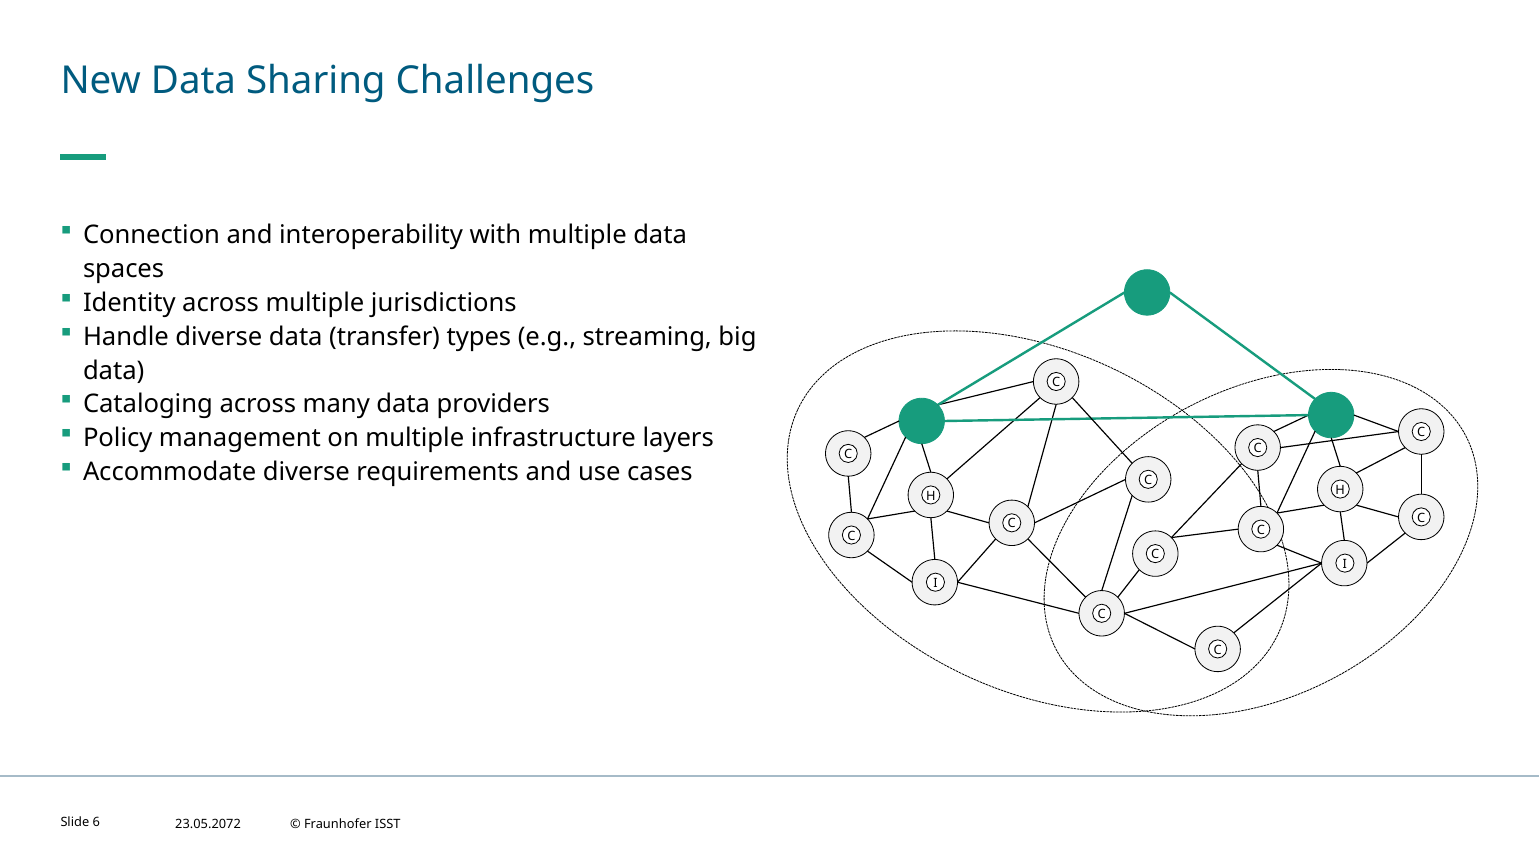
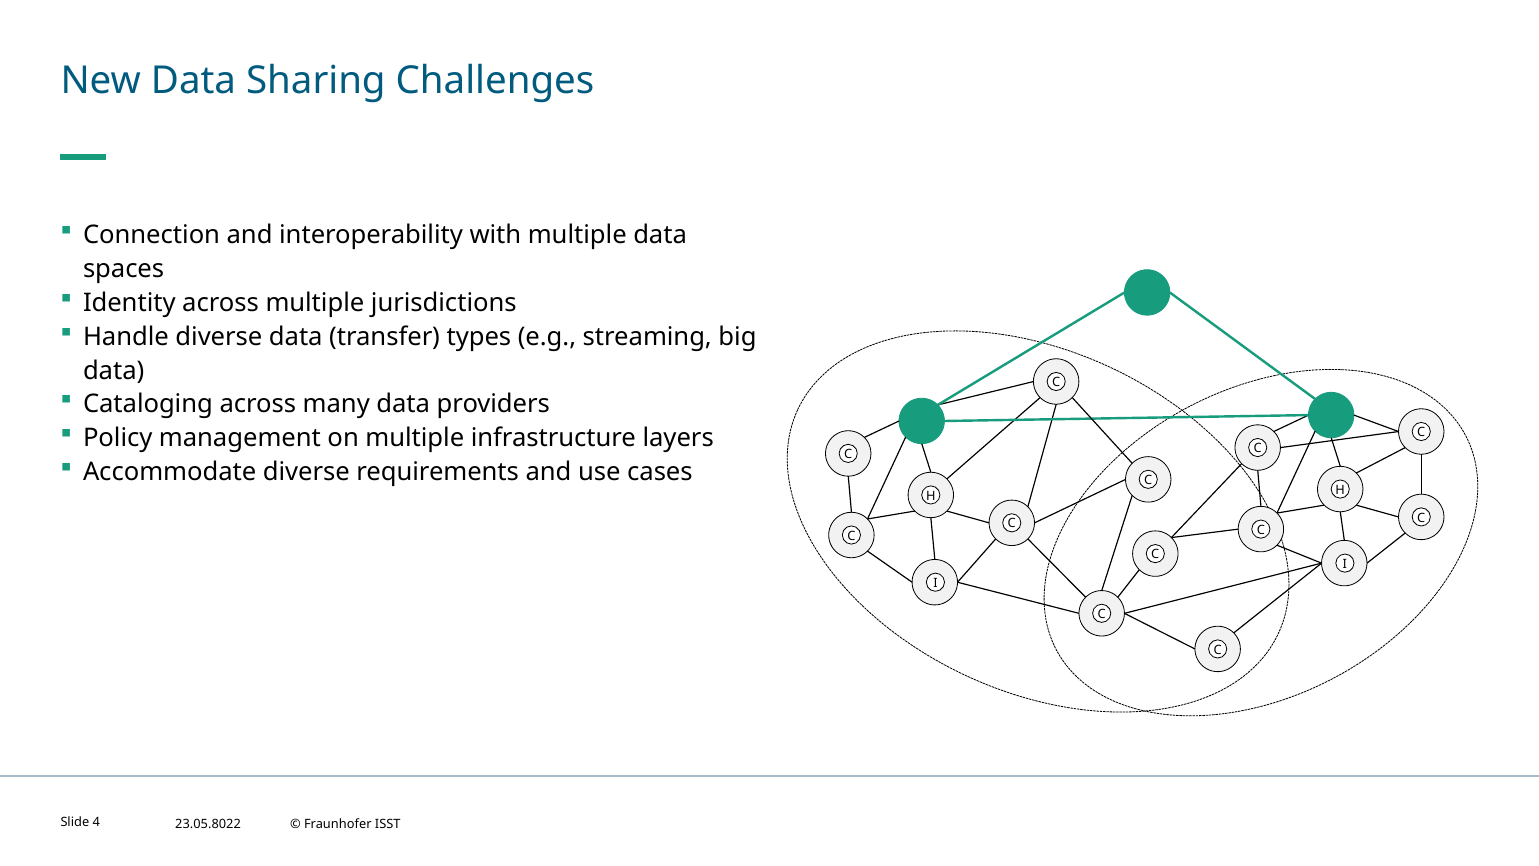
6: 6 -> 4 (96, 822)
23.05.2072: 23.05.2072 -> 23.05.8022 (208, 824)
